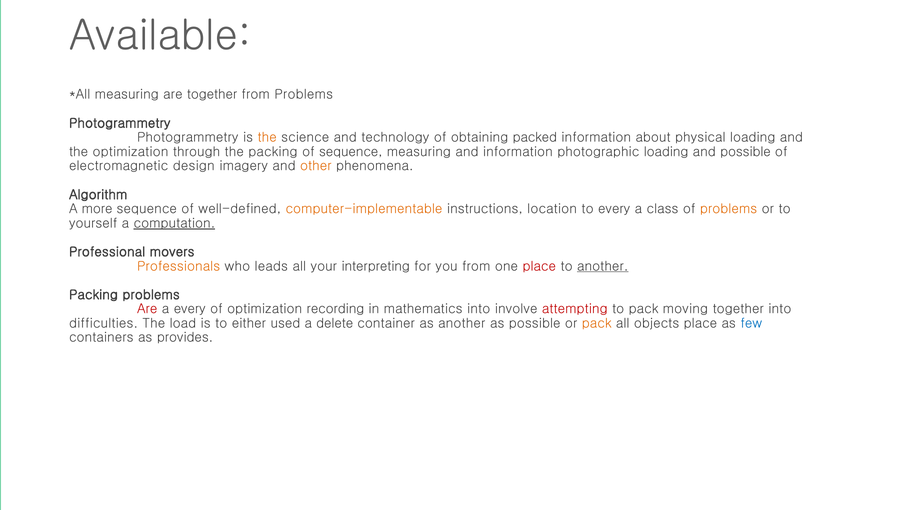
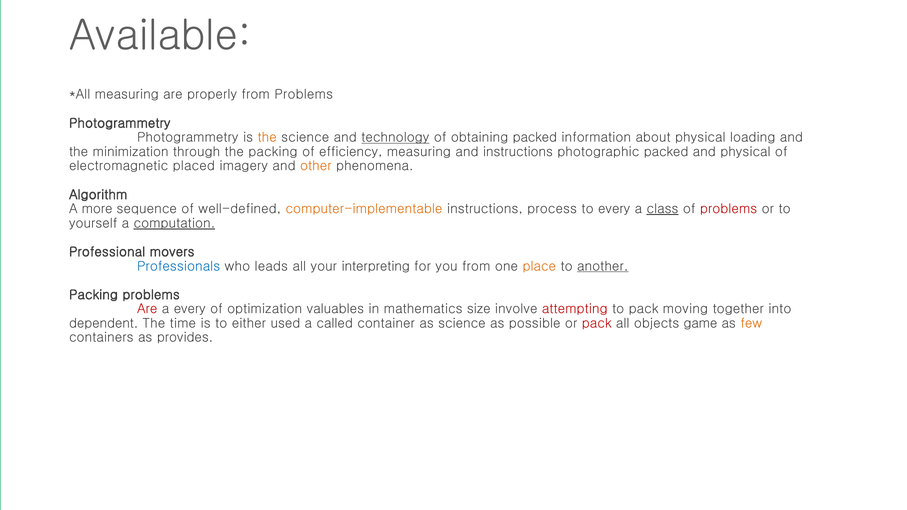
are together: together -> properly (212, 95)
technology underline: none -> present (395, 138)
the optimization: optimization -> minimization (131, 152)
of sequence: sequence -> efficiency (351, 152)
and information: information -> instructions (518, 152)
photographic loading: loading -> packed (666, 152)
and possible: possible -> physical (745, 152)
design: design -> placed (194, 166)
location: location -> process (552, 209)
class underline: none -> present (663, 209)
problems colour: orange -> red (729, 209)
Professionals colour: orange -> blue (179, 266)
place colour: red -> orange (539, 266)
recording: recording -> valuables (335, 309)
mathematics into: into -> size (479, 309)
difficulties: difficulties -> dependent (104, 323)
load: load -> time (183, 323)
delete: delete -> called (335, 323)
as another: another -> science (462, 323)
pack colour: orange -> red (597, 323)
objects place: place -> game (701, 323)
few colour: blue -> orange (751, 323)
